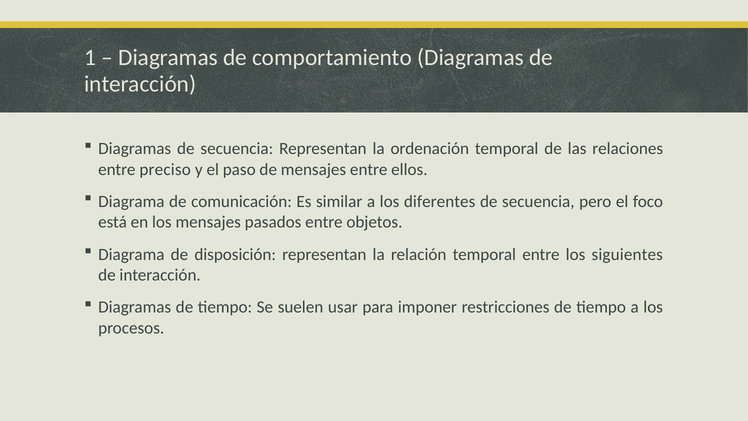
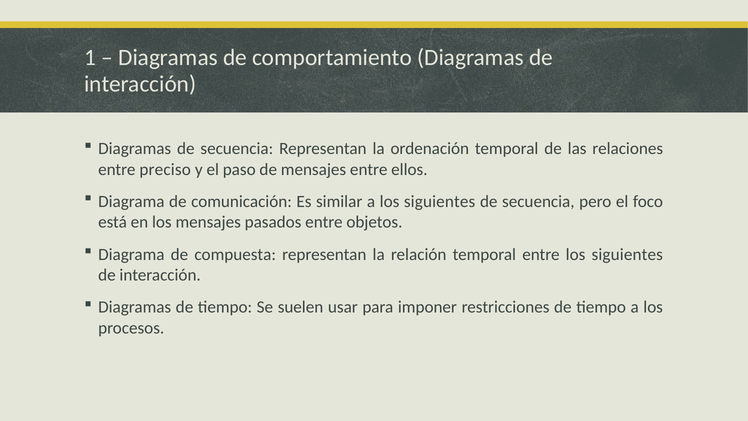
a los diferentes: diferentes -> siguientes (440, 201)
disposición: disposición -> compuesta (235, 254)
